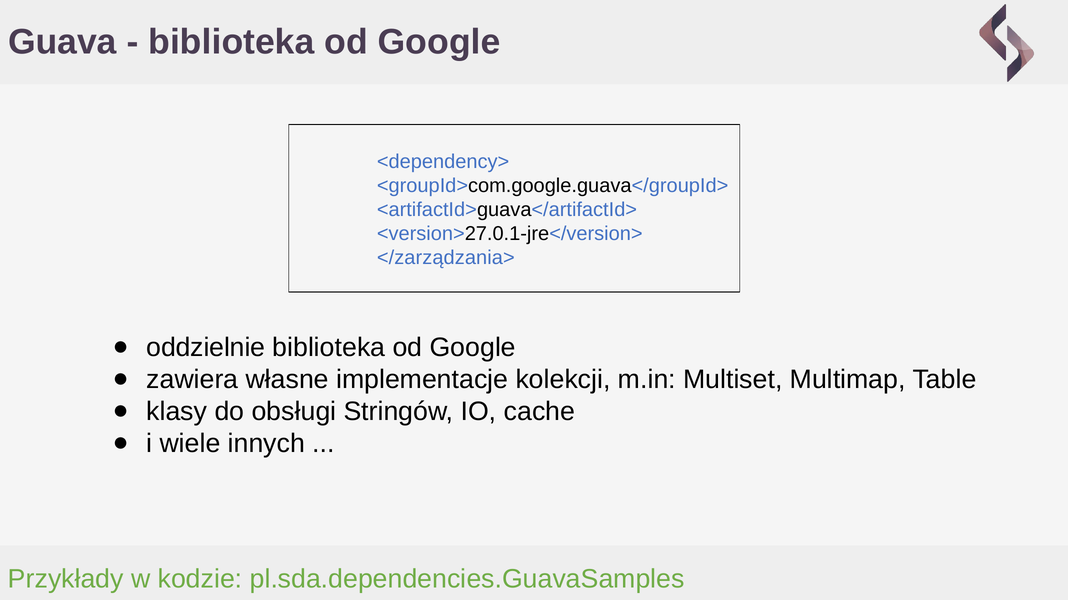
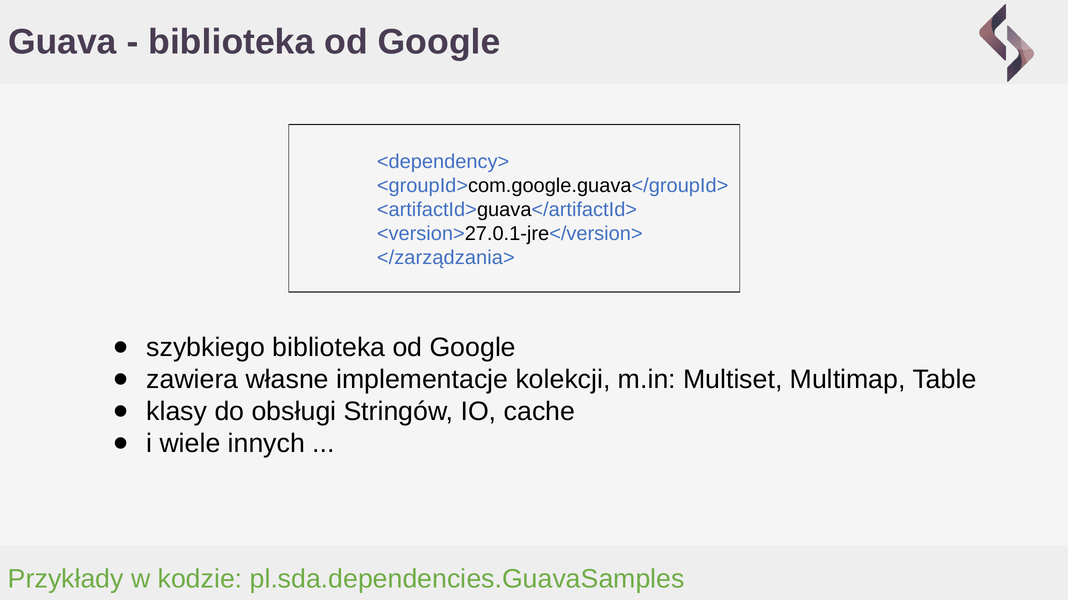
oddzielnie: oddzielnie -> szybkiego (206, 348)
